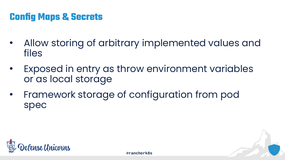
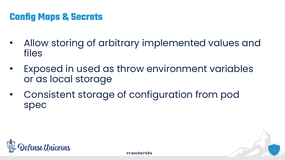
entry: entry -> used (88, 69)
Framework: Framework -> Consistent (50, 95)
